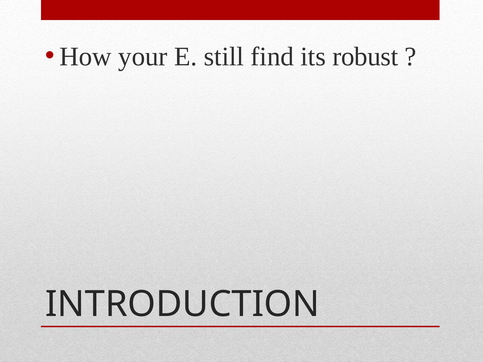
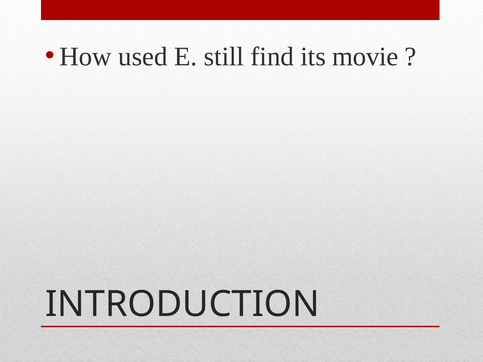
your: your -> used (143, 57)
robust: robust -> movie (365, 57)
